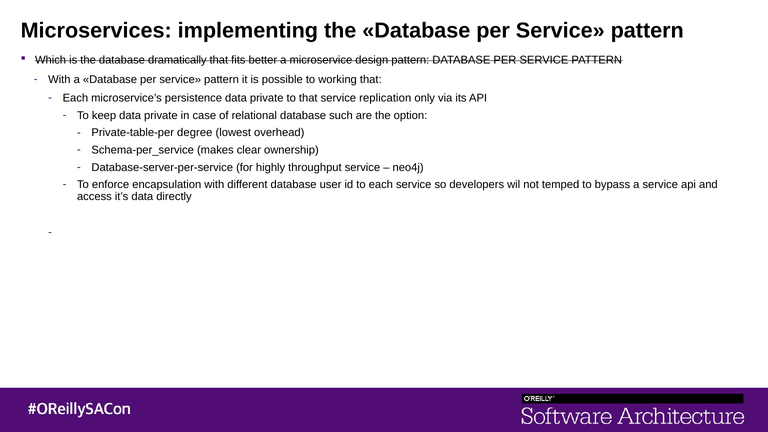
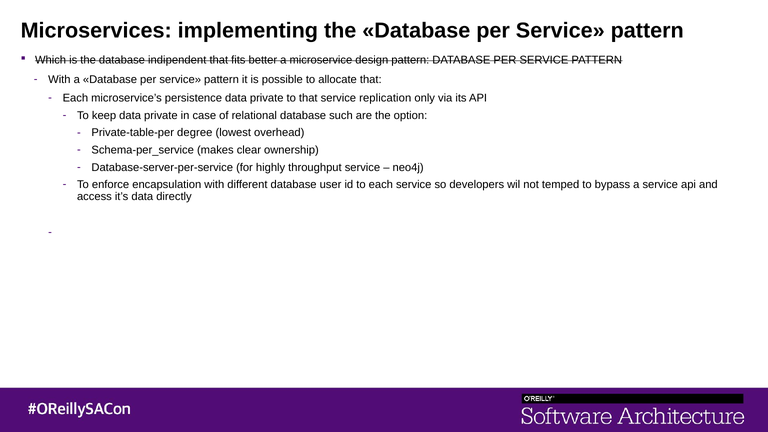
dramatically: dramatically -> indipendent (177, 60)
working: working -> allocate (338, 80)
